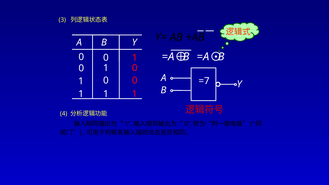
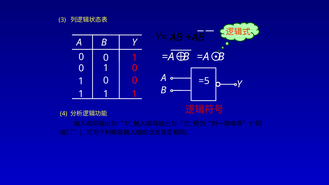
=7: =7 -> =5 (204, 81)
